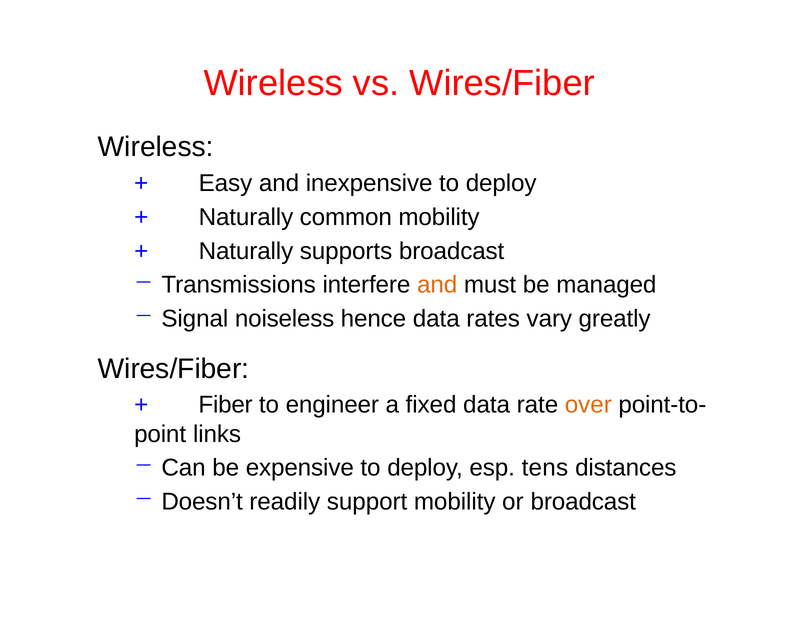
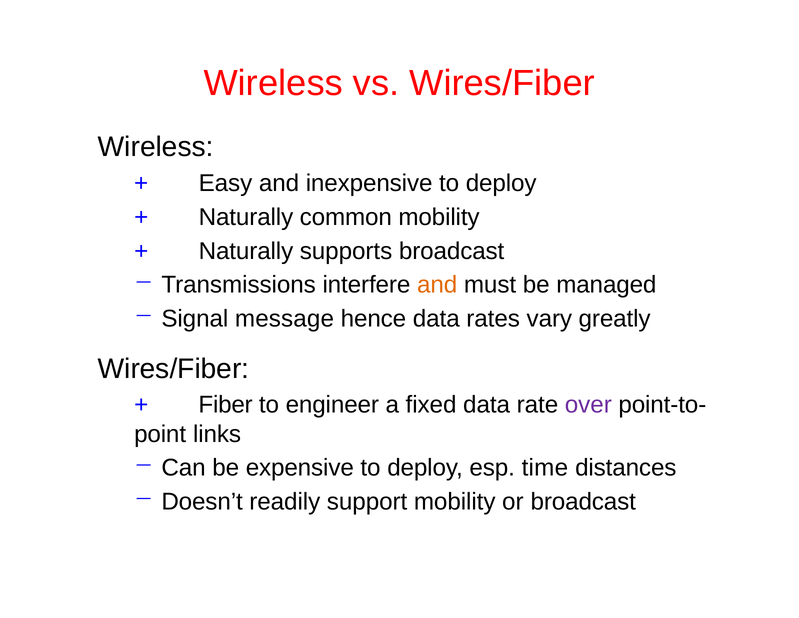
noiseless: noiseless -> message (284, 319)
over colour: orange -> purple (588, 405)
tens: tens -> time (545, 468)
